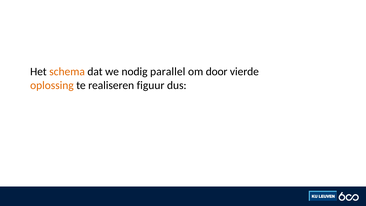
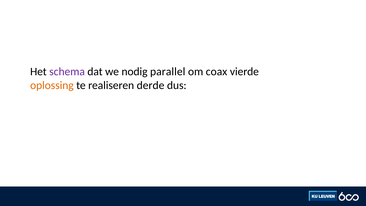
schema colour: orange -> purple (67, 72)
door: door -> coax (217, 72)
figuur: figuur -> derde (151, 85)
